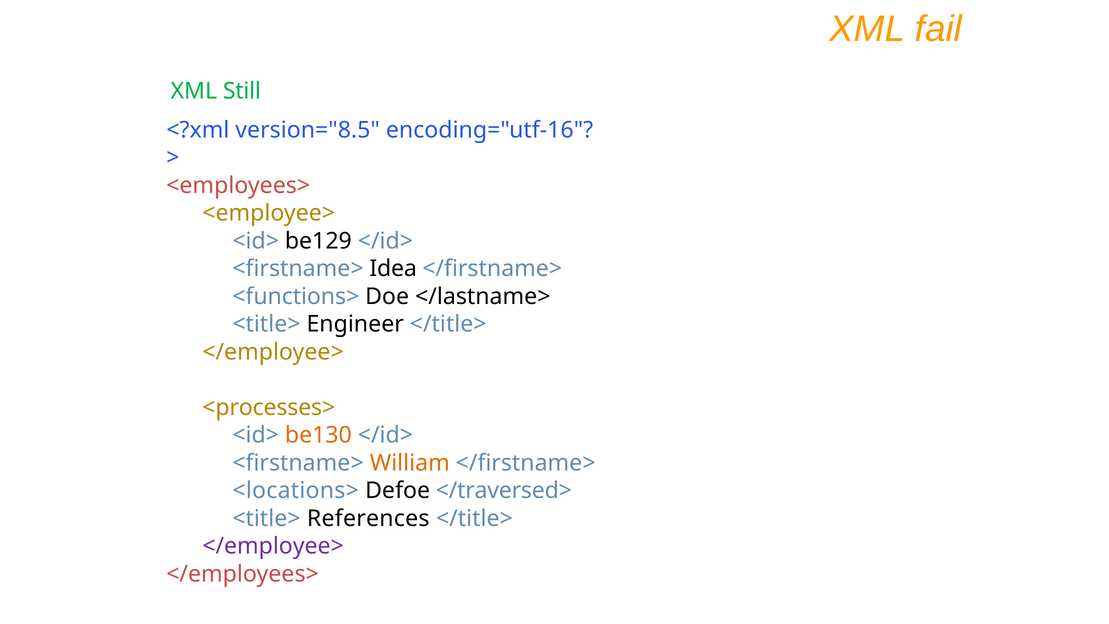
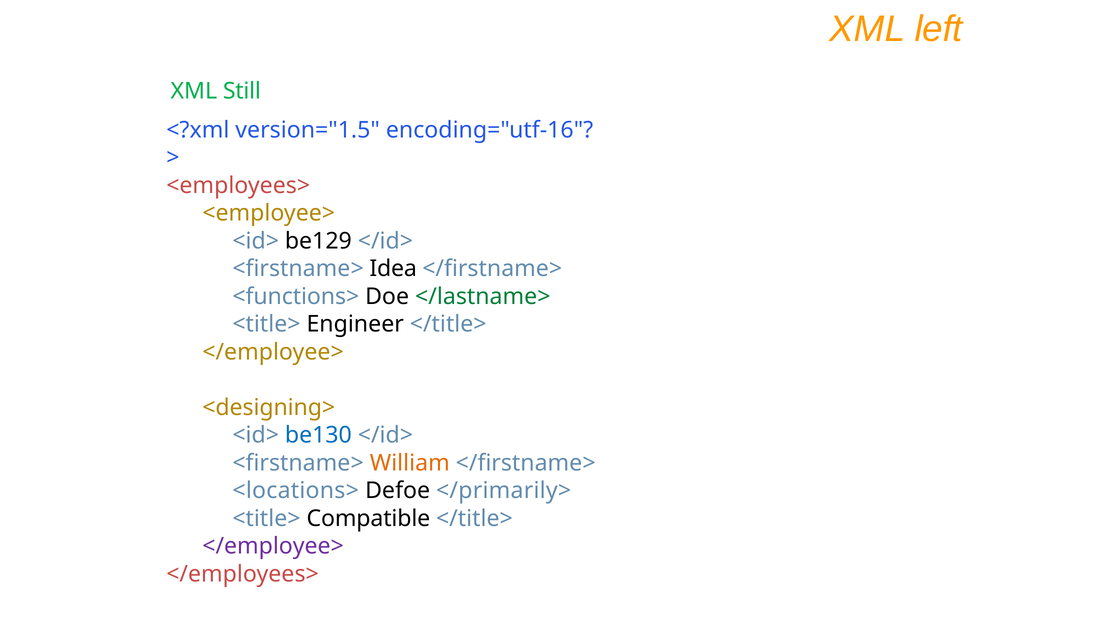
fail: fail -> left (939, 29)
version="8.5: version="8.5 -> version="1.5 (308, 130)
</lastname> colour: black -> green (483, 296)
<processes>: <processes> -> <designing> (269, 407)
be130 colour: orange -> blue (318, 435)
</traversed>: </traversed> -> </primarily> (504, 491)
References: References -> Compatible (368, 518)
